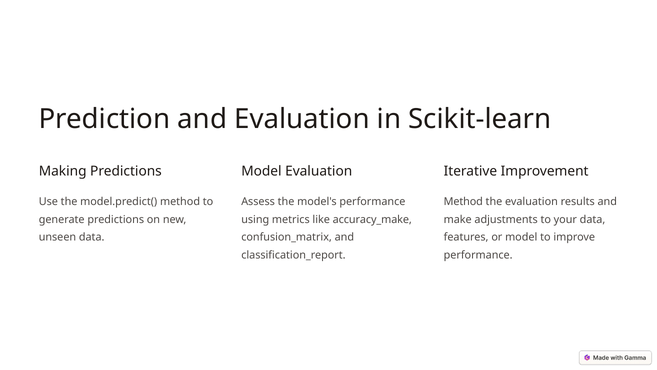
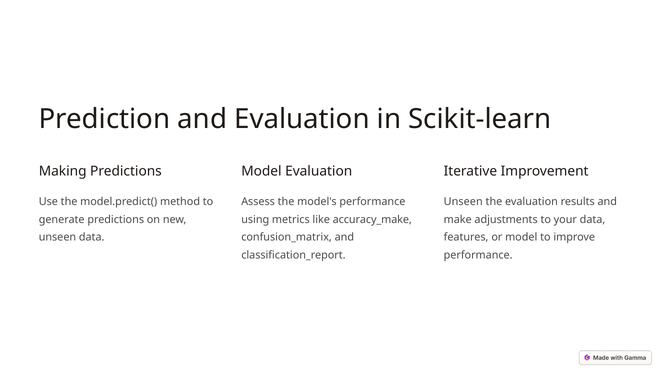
Method: Method -> Unseen (463, 202)
